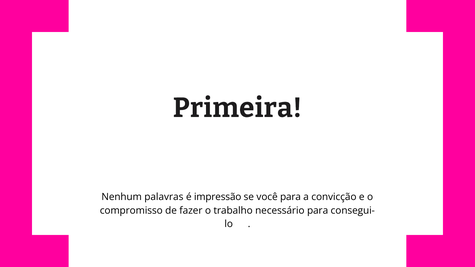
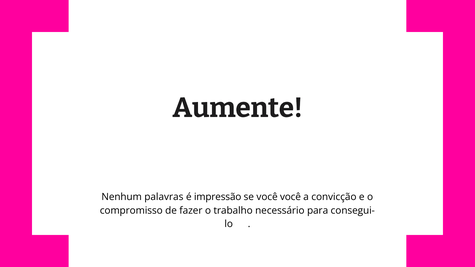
Primeira: Primeira -> Aumente (238, 108)
você para: para -> você (290, 197)
